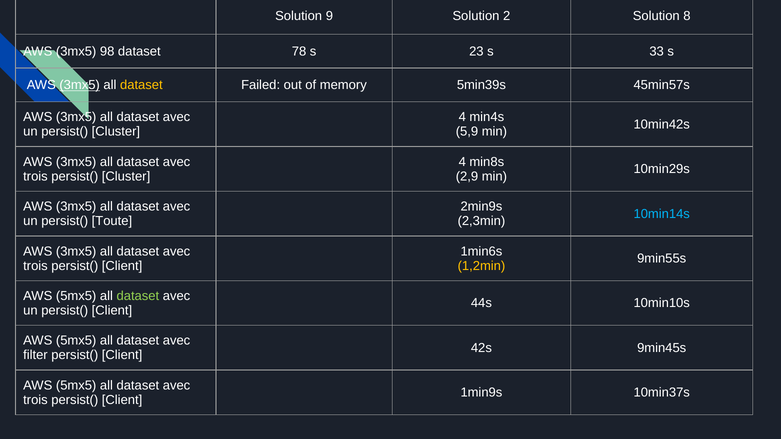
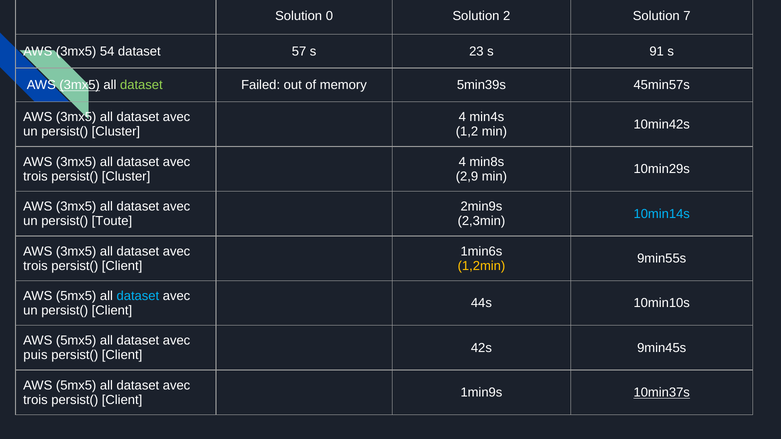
9: 9 -> 0 (329, 16)
8: 8 -> 7 (687, 16)
98: 98 -> 54 (107, 51)
78: 78 -> 57 (299, 51)
33: 33 -> 91 (657, 51)
dataset colour: yellow -> light green (141, 85)
5,9: 5,9 -> 1,2 (467, 132)
dataset colour: light green -> light blue (138, 296)
filter: filter -> puis (35, 355)
10min37s underline: none -> present (662, 393)
